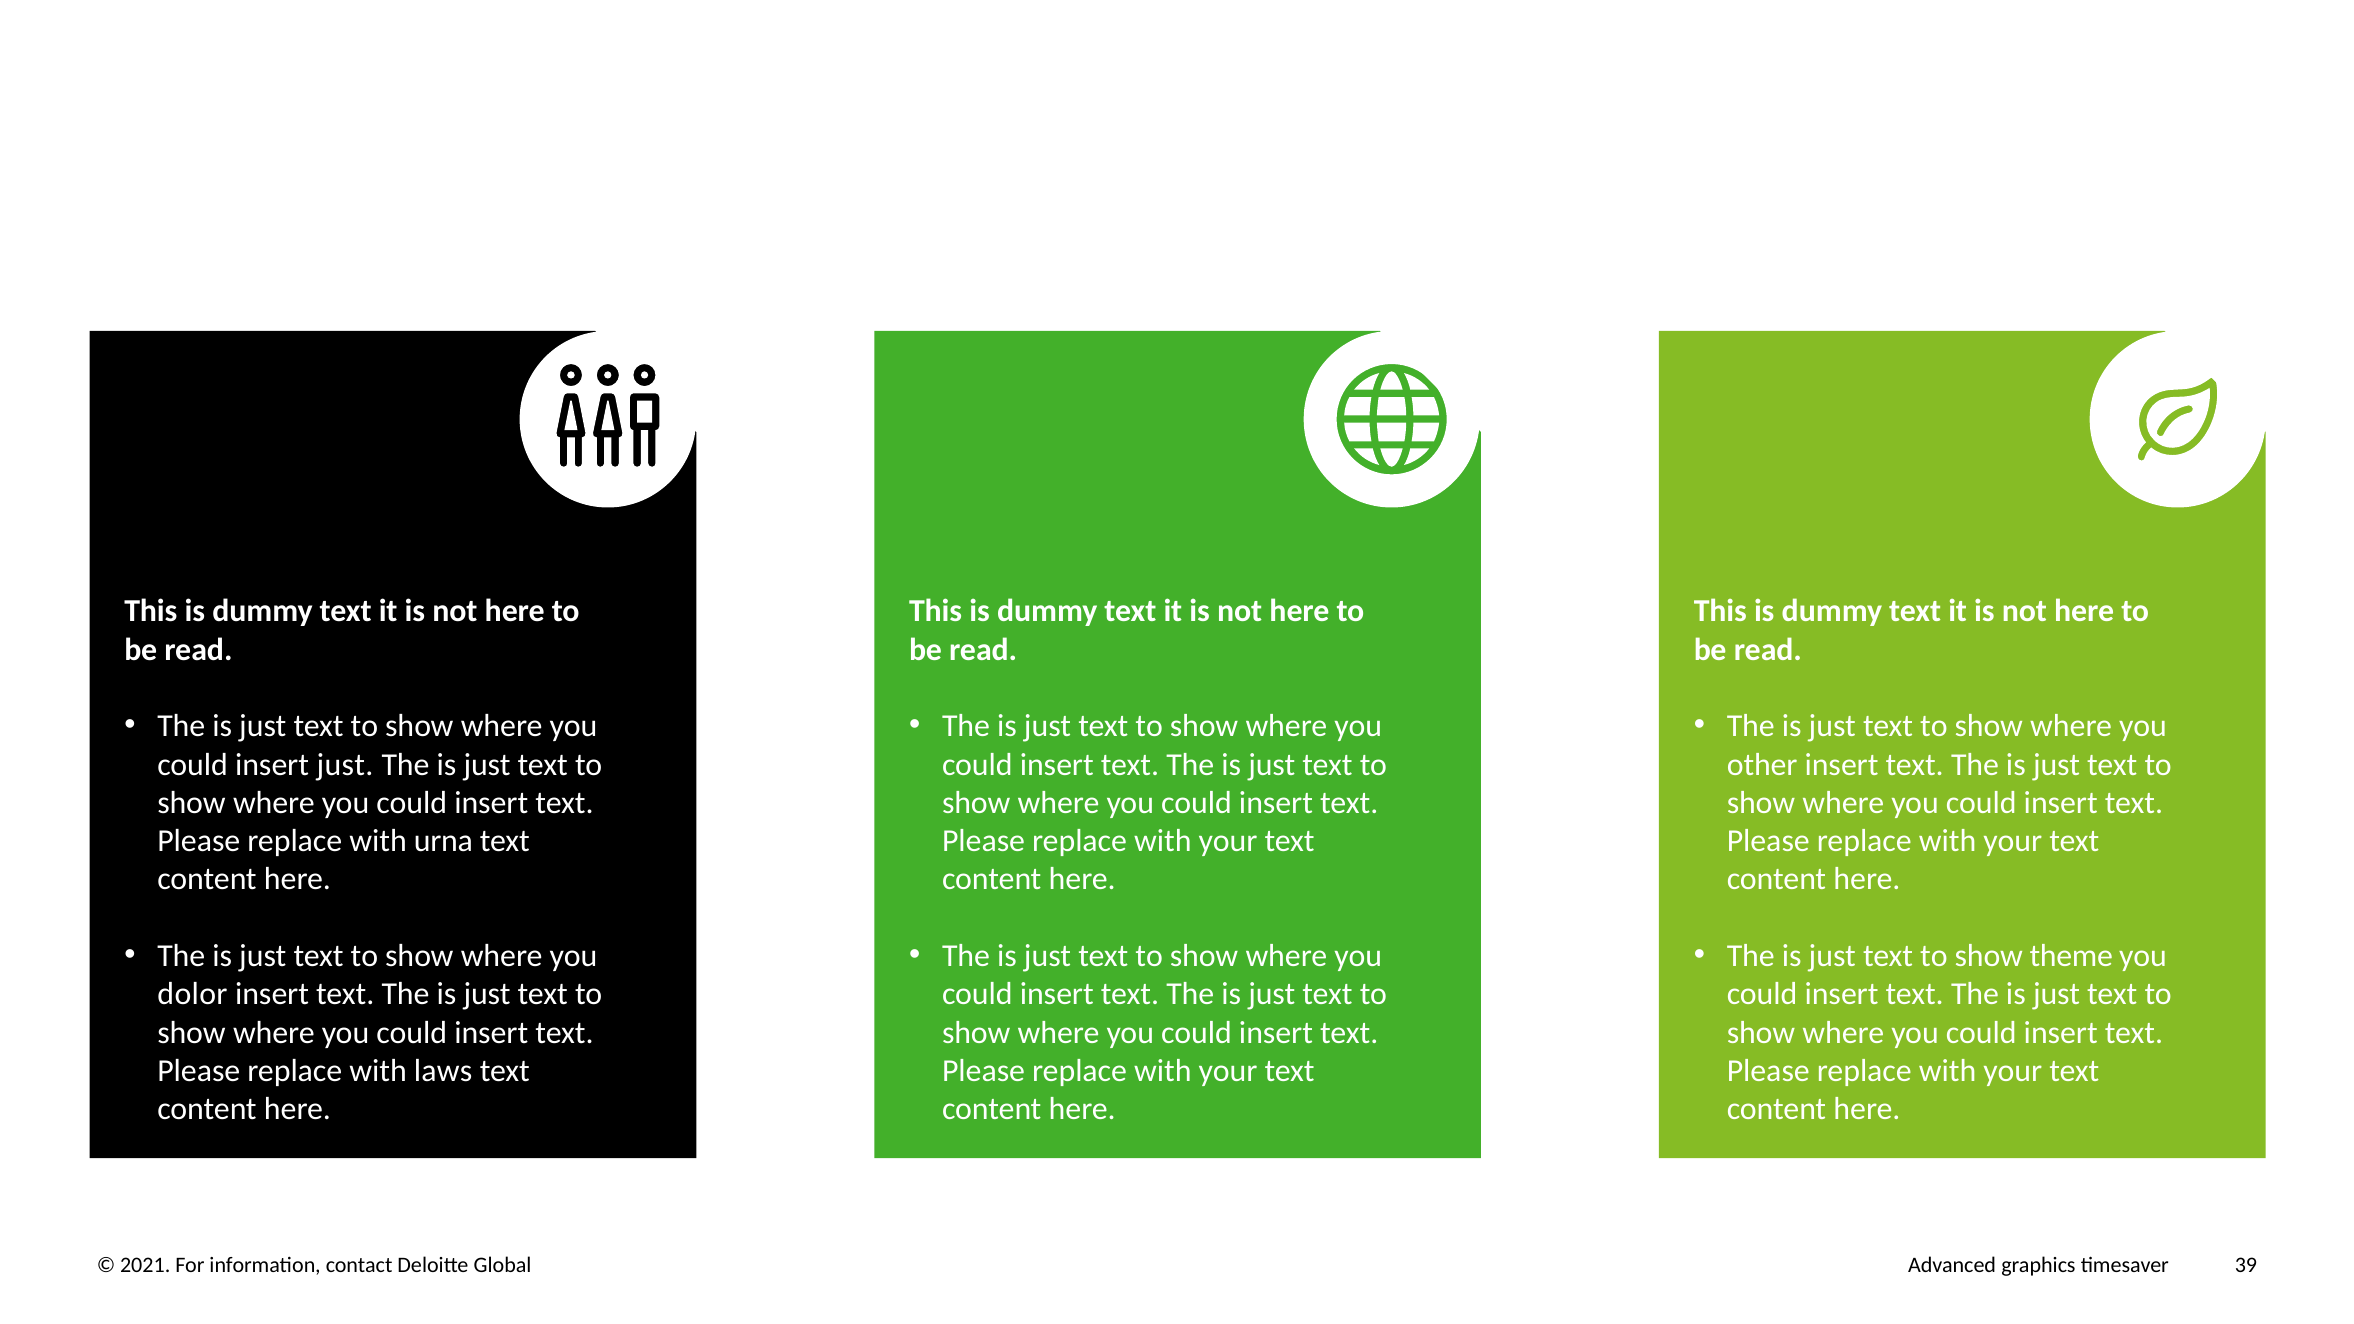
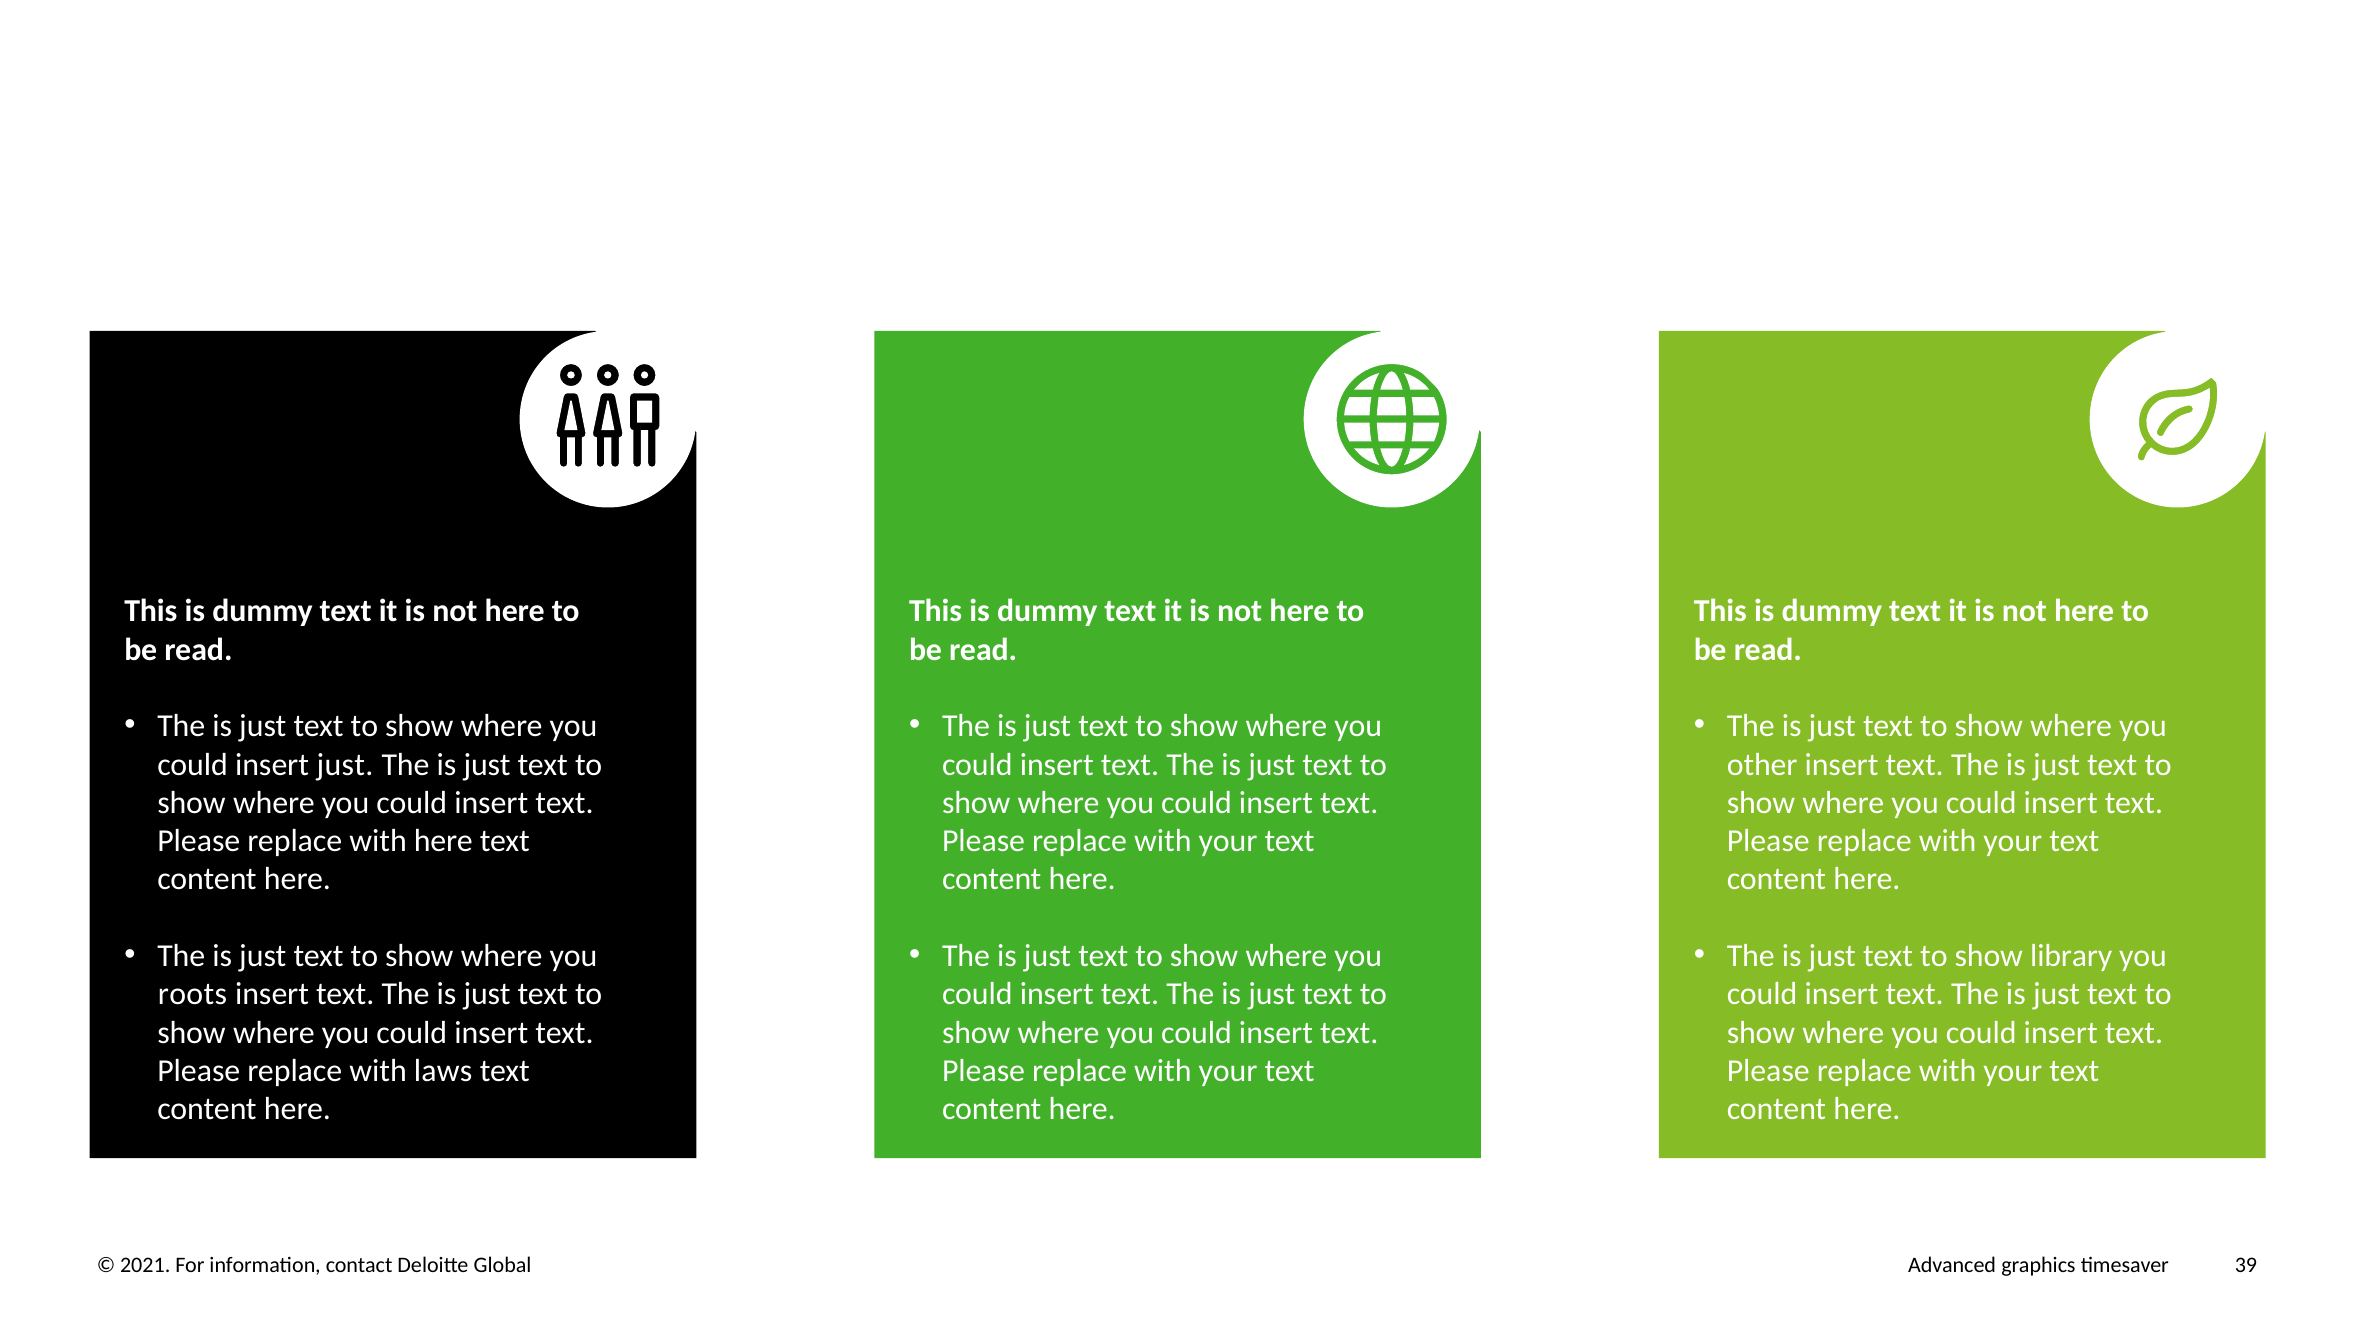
with urna: urna -> here (443, 841)
theme: theme -> library (2071, 956)
dolor: dolor -> roots (193, 994)
